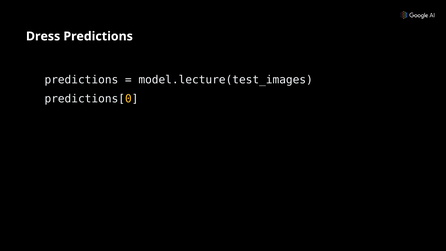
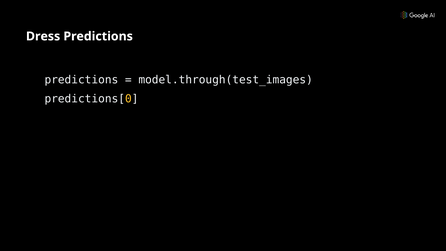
model.lecture(test_images: model.lecture(test_images -> model.through(test_images (226, 80)
